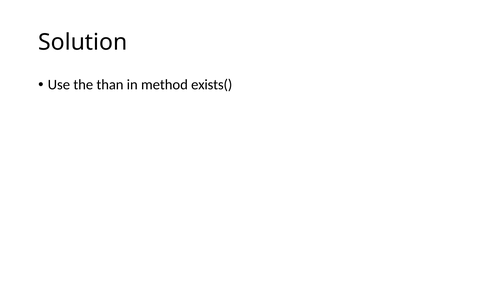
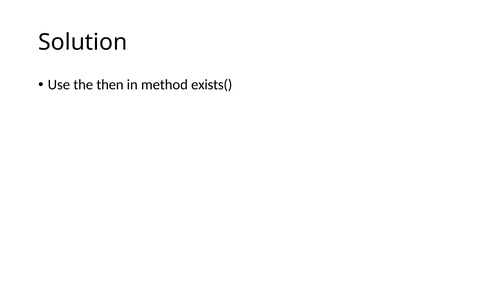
than: than -> then (110, 85)
